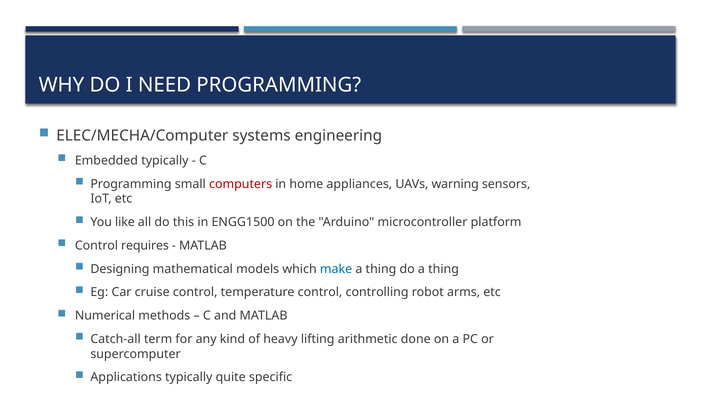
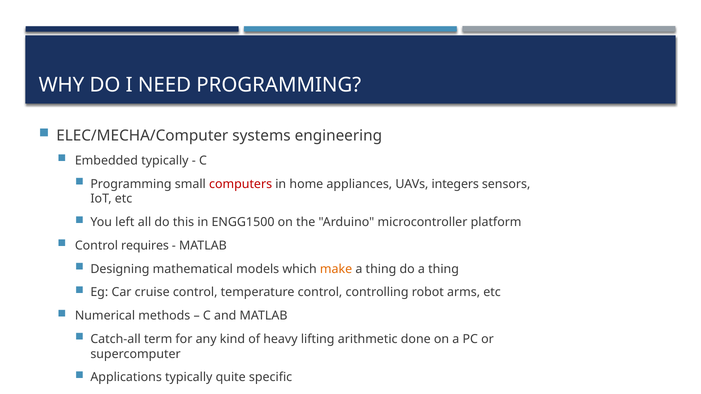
warning: warning -> integers (455, 184)
like: like -> left (125, 222)
make colour: blue -> orange (336, 269)
